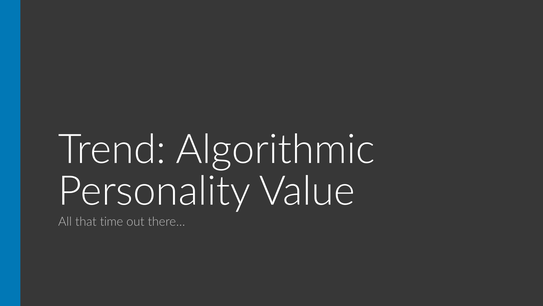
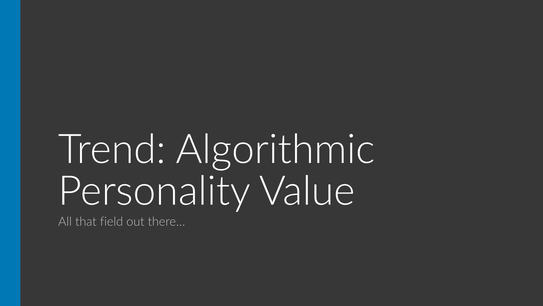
time: time -> field (111, 222)
